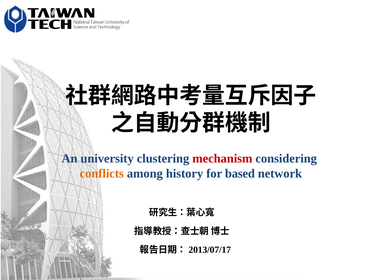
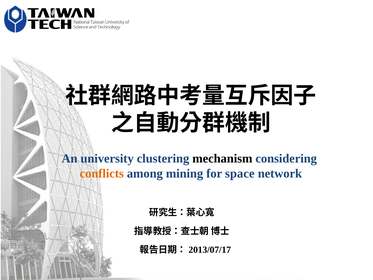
mechanism colour: red -> black (222, 158)
history: history -> mining (185, 173)
based: based -> space (240, 173)
